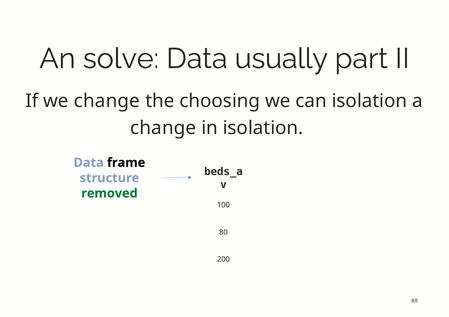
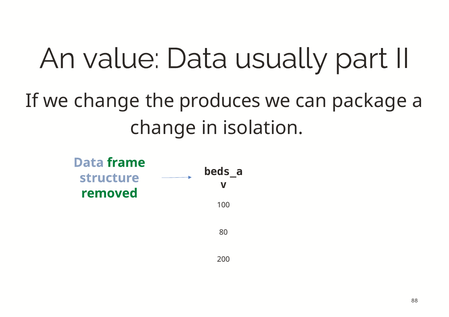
solve: solve -> value (121, 59)
choosing: choosing -> produces (220, 101)
can isolation: isolation -> package (369, 101)
frame colour: black -> green (126, 163)
